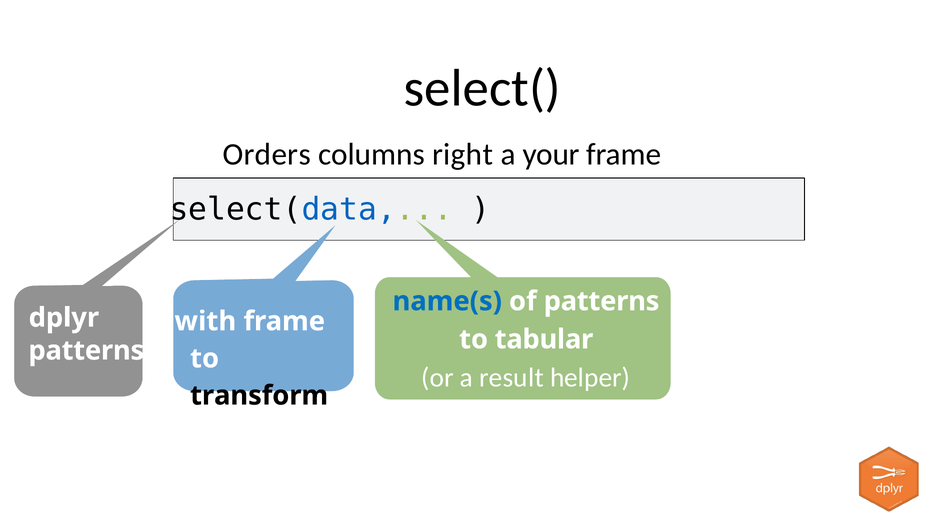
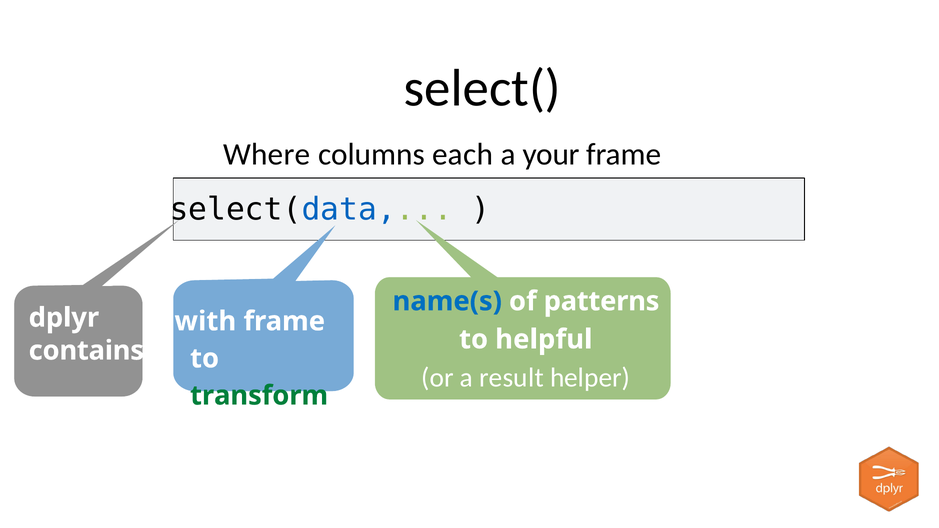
Orders: Orders -> Where (267, 154)
right: right -> each (463, 154)
tabular: tabular -> helpful (544, 339)
patterns: patterns -> contains (86, 351)
transform colour: black -> green (259, 396)
